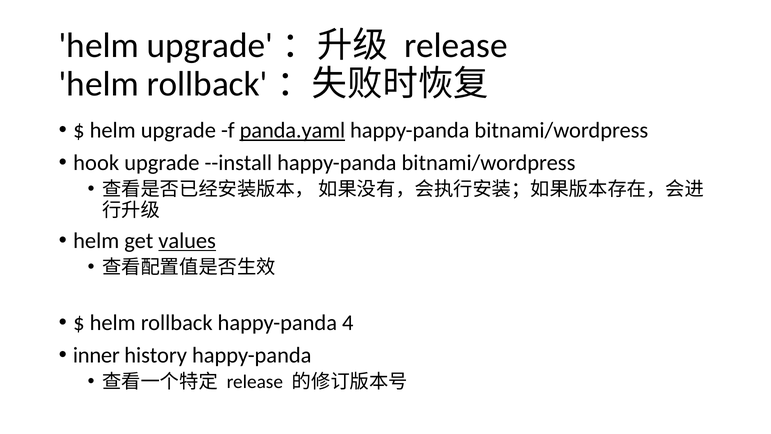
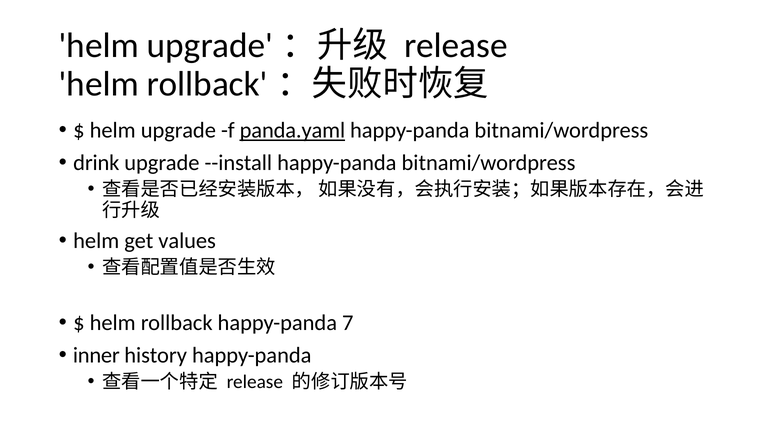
hook: hook -> drink (96, 163)
values underline: present -> none (187, 241)
4: 4 -> 7 (348, 323)
